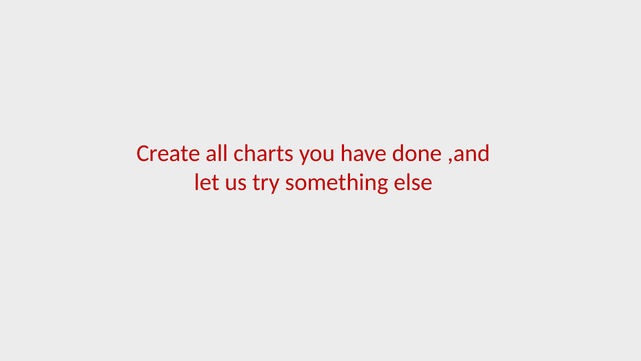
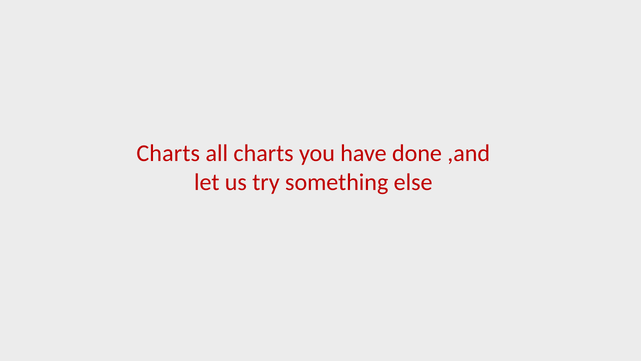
Create: Create -> Charts (168, 153)
